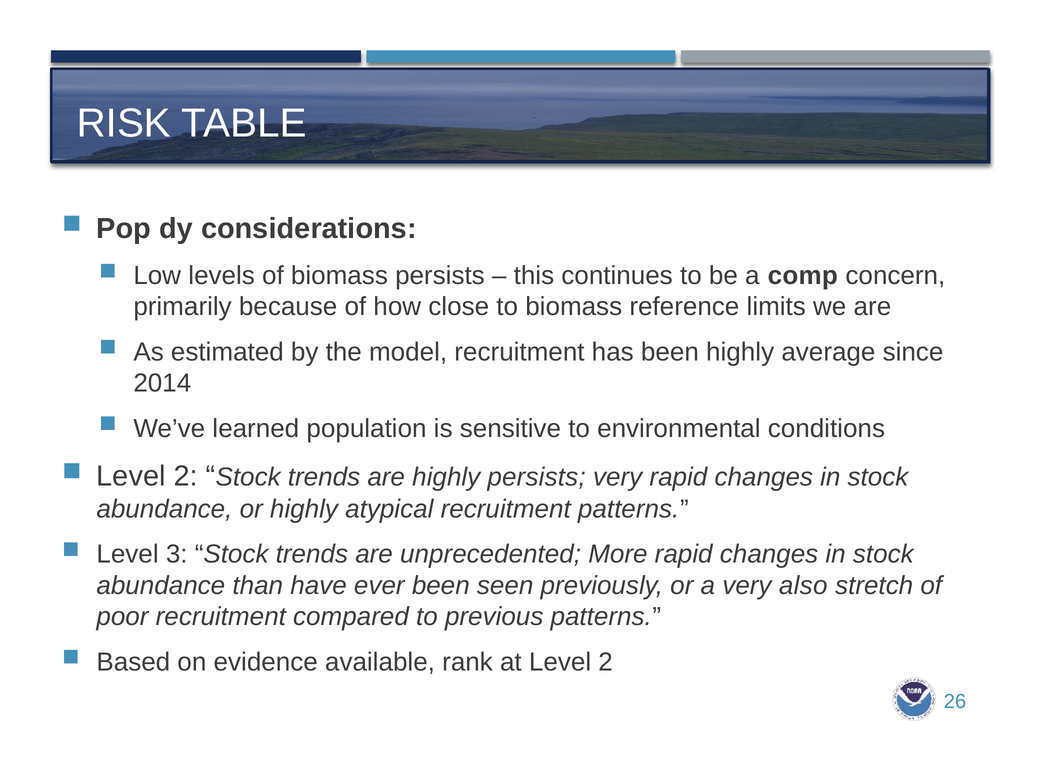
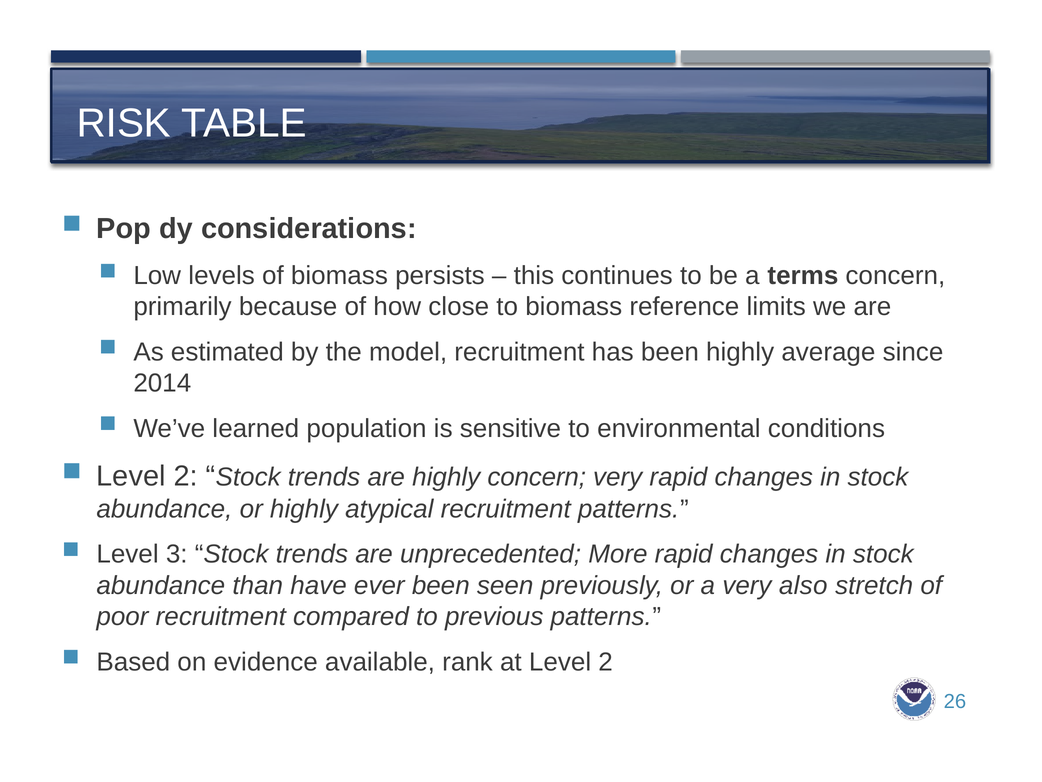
comp: comp -> terms (803, 275)
highly persists: persists -> concern (537, 477)
